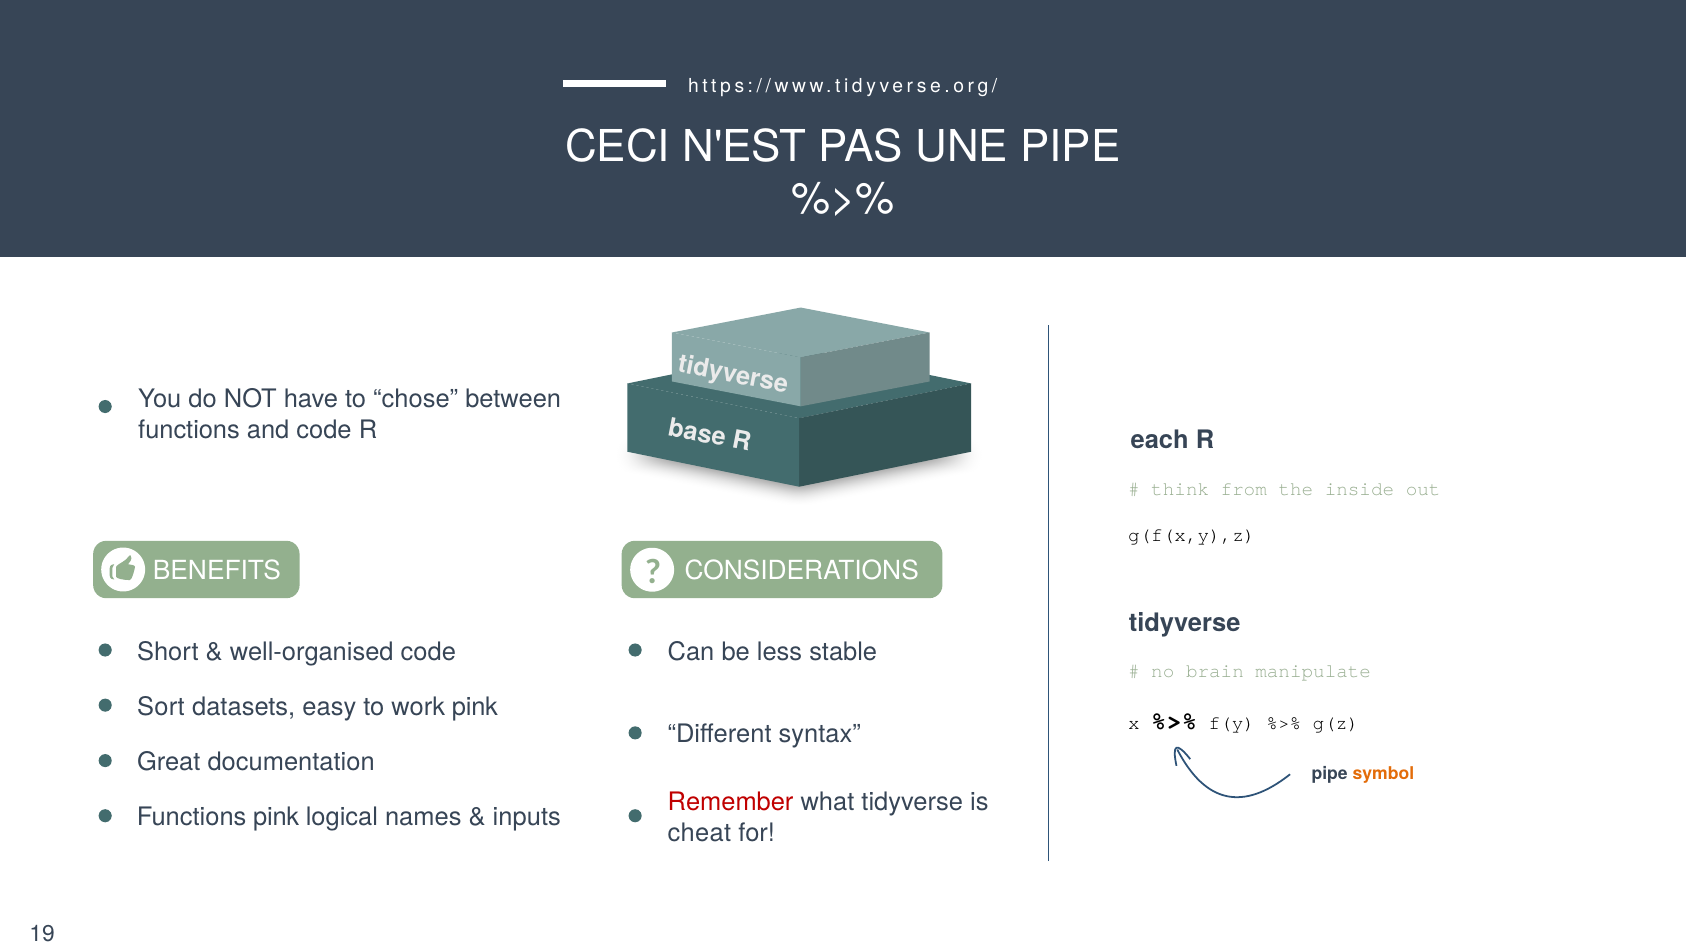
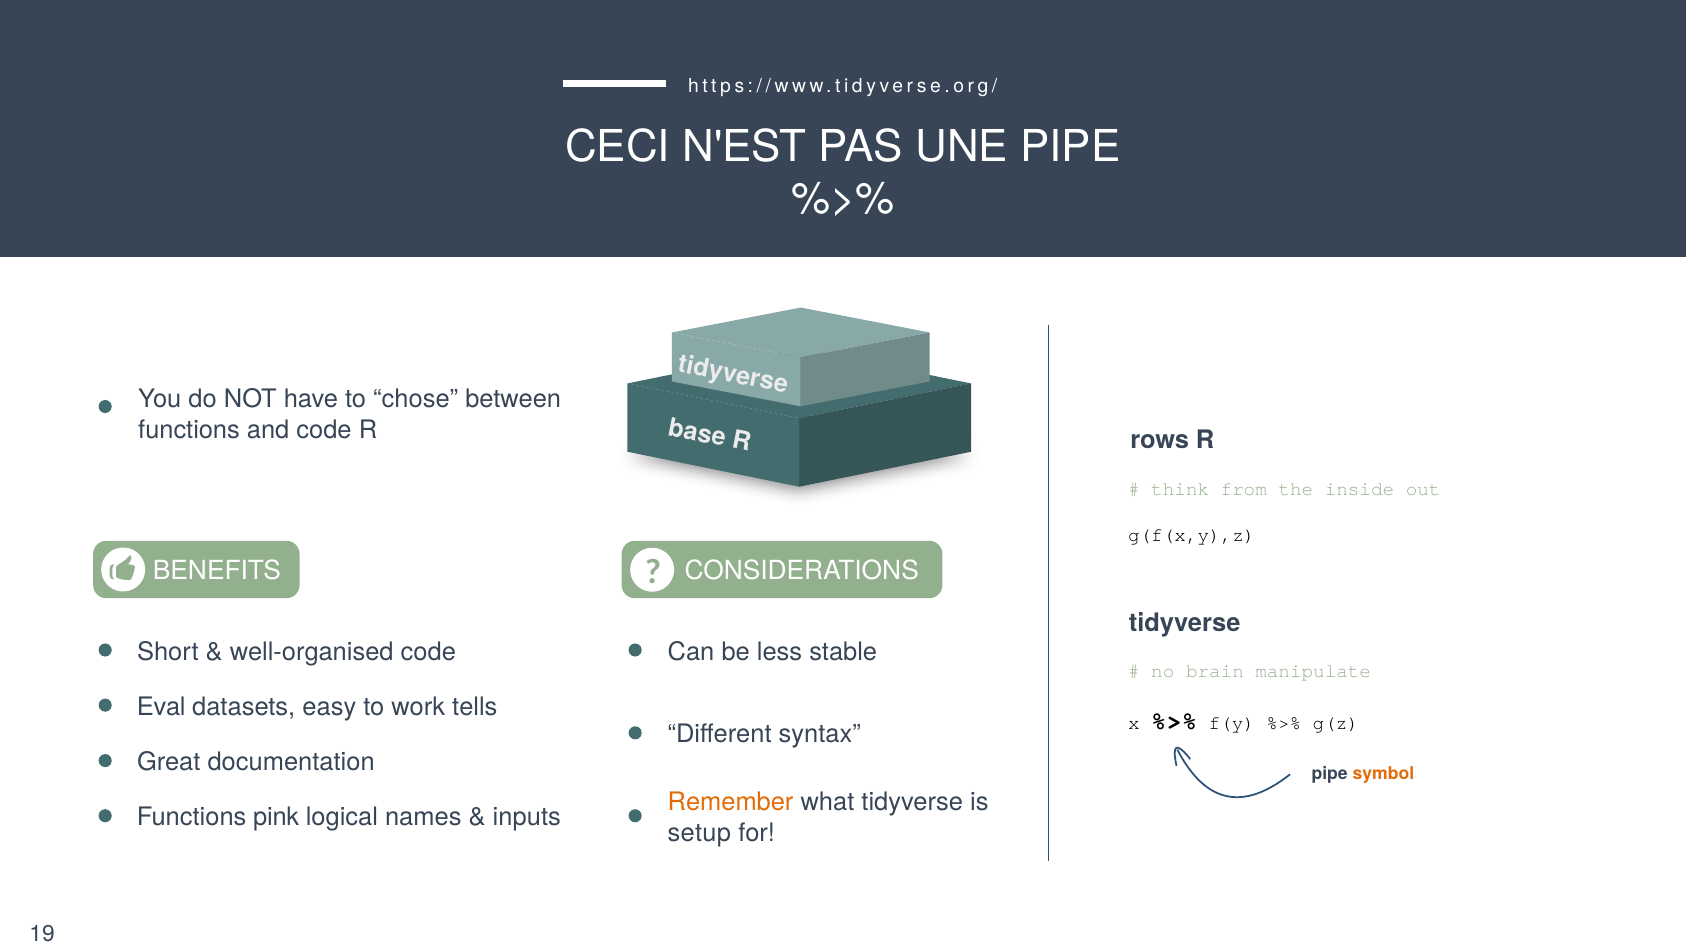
each: each -> rows (1160, 440)
Sort: Sort -> Eval (161, 707)
work pink: pink -> tells (475, 707)
Remember colour: red -> orange (731, 802)
cheat: cheat -> setup (699, 833)
